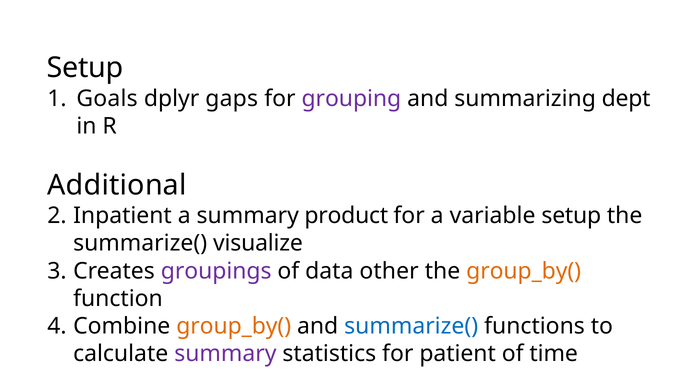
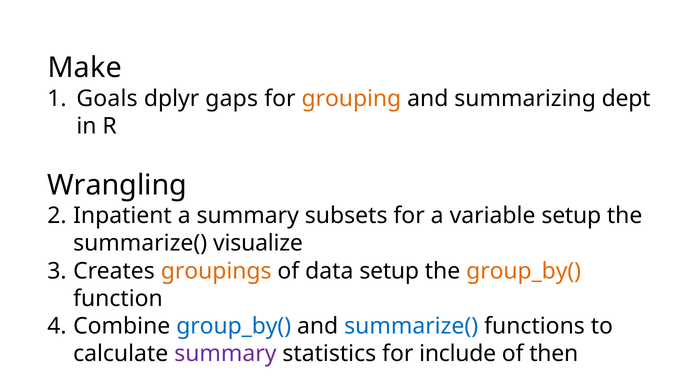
Setup: Setup -> Make (85, 68)
grouping colour: purple -> orange (351, 98)
Additional: Additional -> Wrangling (117, 185)
product: product -> subsets (346, 216)
groupings colour: purple -> orange (216, 271)
data other: other -> setup (389, 271)
group_by( colour: orange -> blue (234, 326)
patient: patient -> include (458, 353)
time: time -> then (554, 353)
